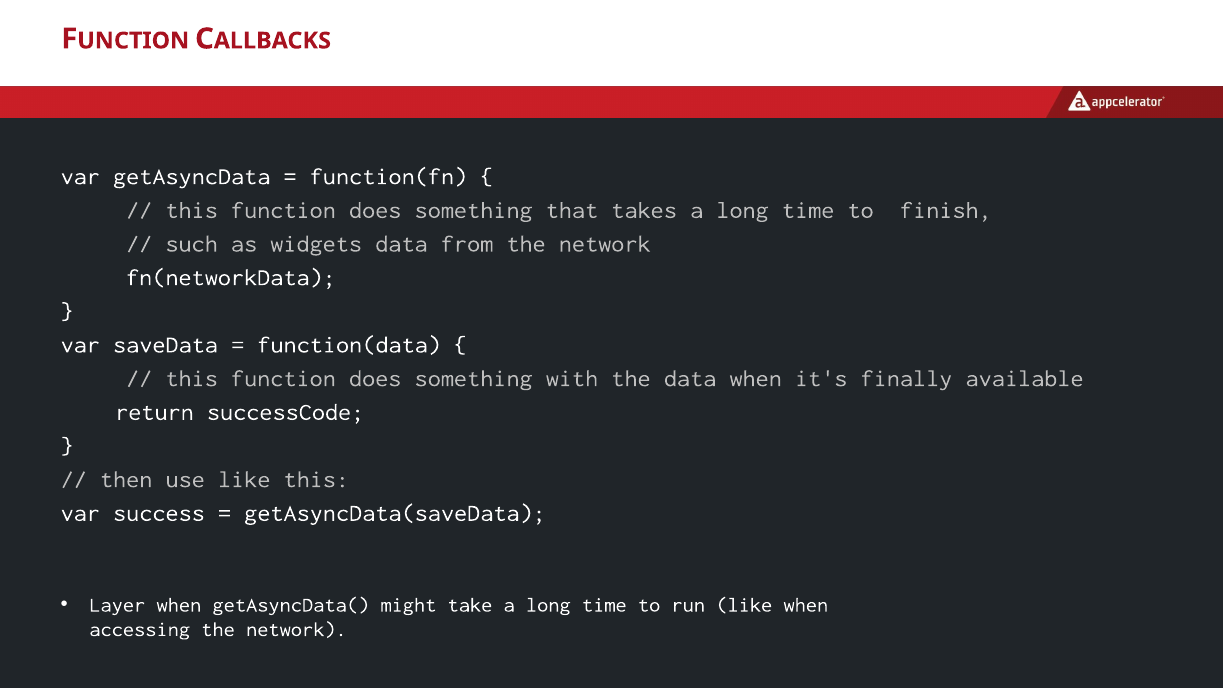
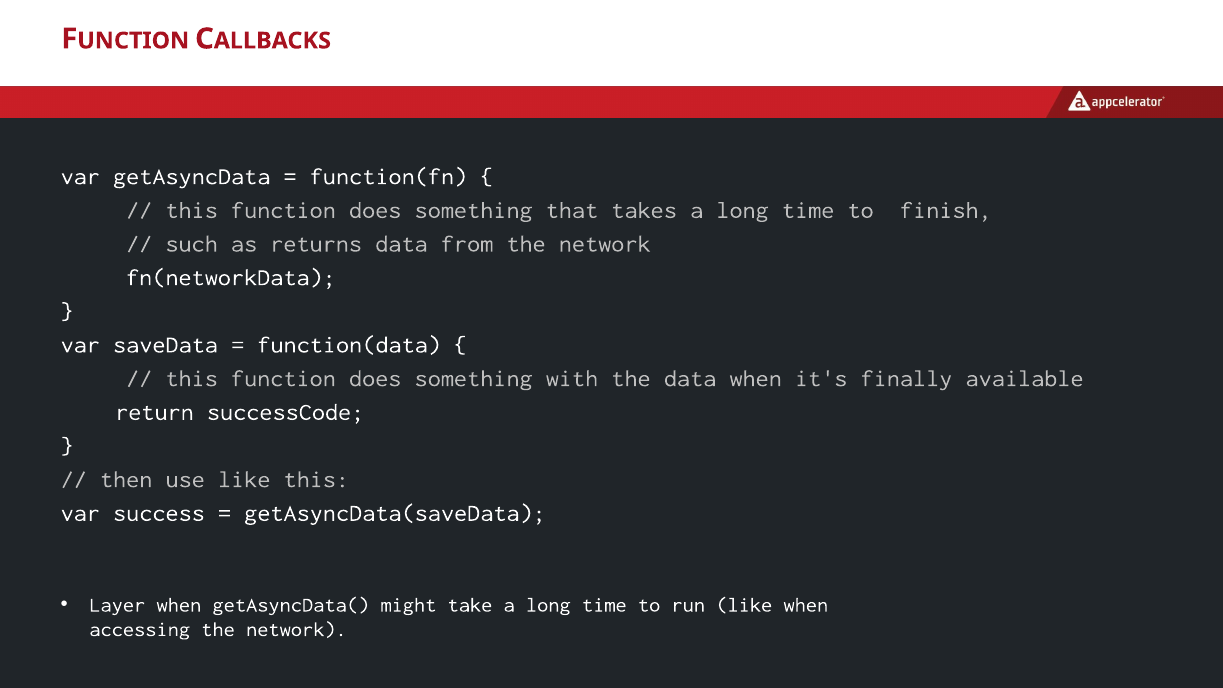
widgets: widgets -> returns (316, 244)
